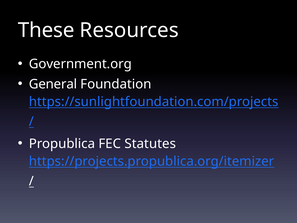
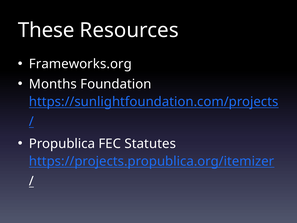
Government.org: Government.org -> Frameworks.org (80, 64)
General: General -> Months (53, 84)
